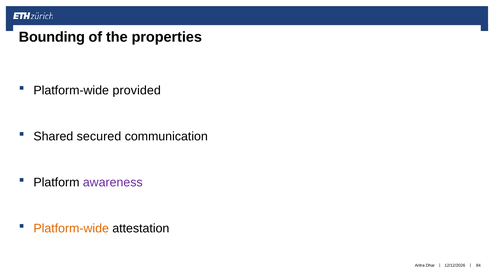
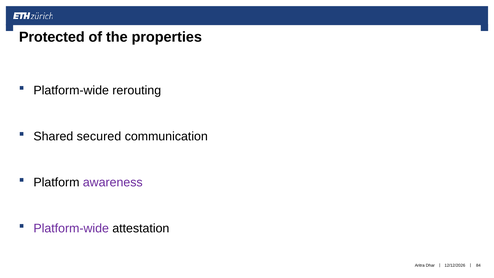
Bounding: Bounding -> Protected (52, 37)
provided: provided -> rerouting (137, 90)
Platform-wide colour: orange -> purple (71, 228)
